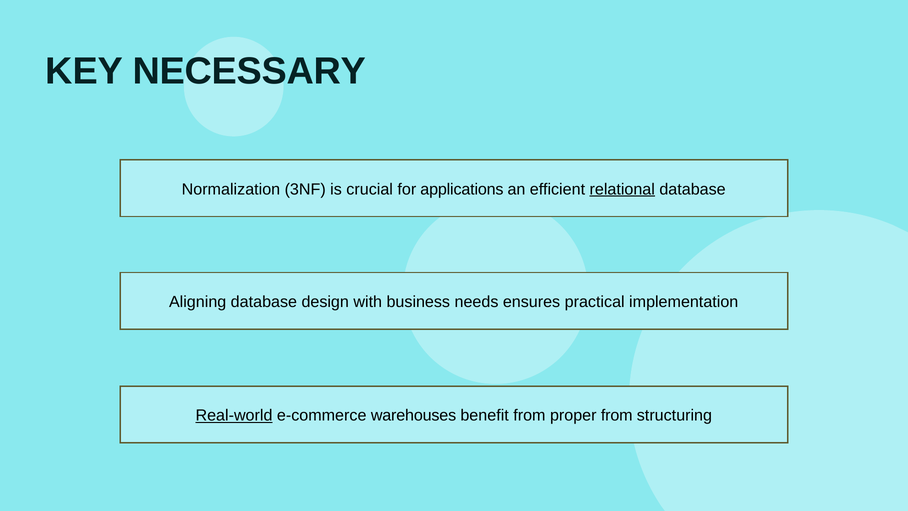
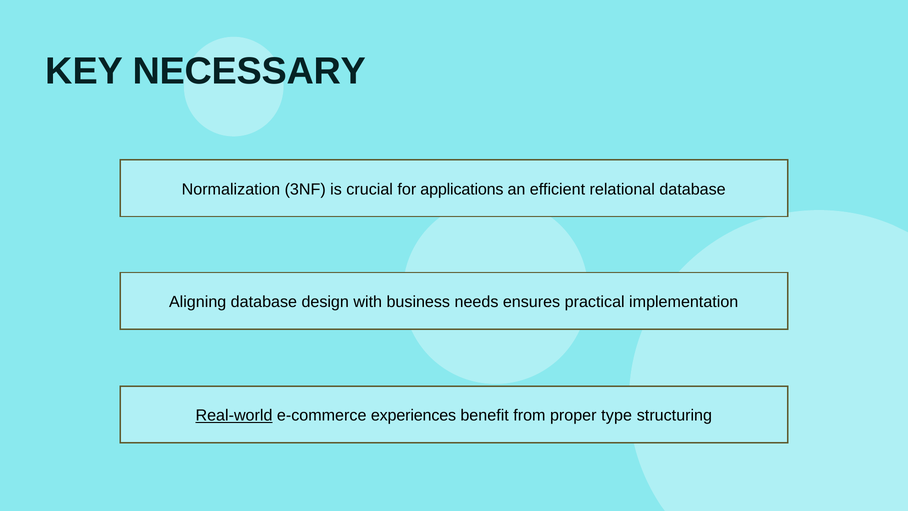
relational underline: present -> none (622, 189)
warehouses: warehouses -> experiences (414, 415)
proper from: from -> type (617, 415)
